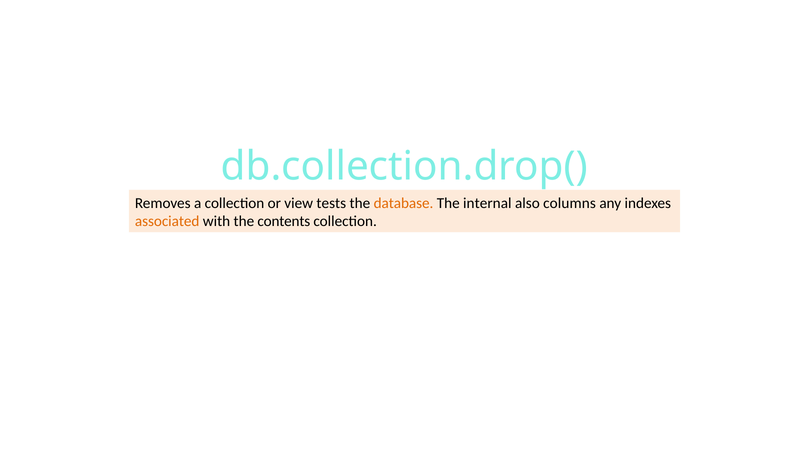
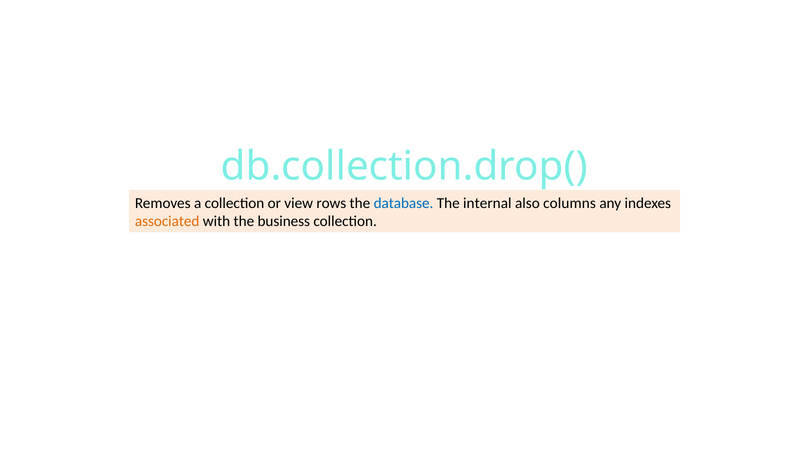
tests: tests -> rows (331, 203)
database colour: orange -> blue (404, 203)
contents: contents -> business (284, 221)
